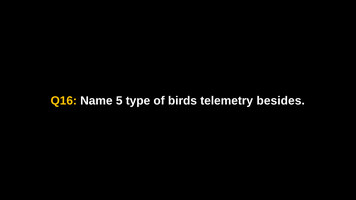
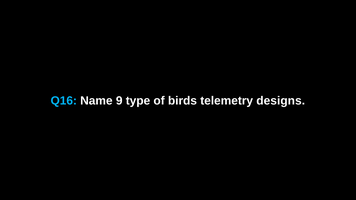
Q16 colour: yellow -> light blue (64, 101)
5: 5 -> 9 (119, 101)
besides: besides -> designs (281, 101)
